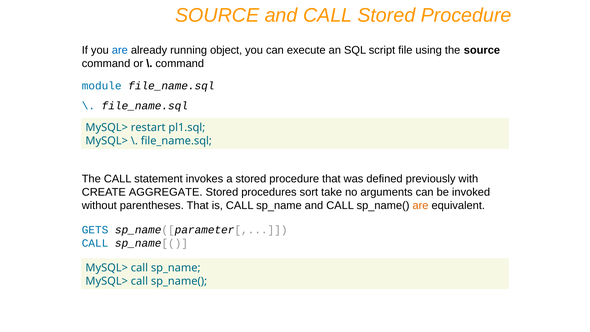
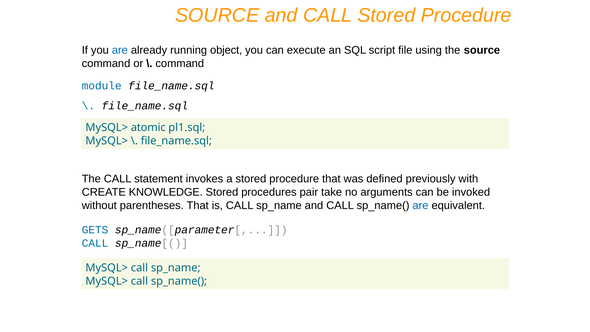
restart: restart -> atomic (148, 128)
AGGREGATE: AGGREGATE -> KNOWLEDGE (166, 192)
sort: sort -> pair (309, 192)
are colour: orange -> blue (420, 205)
